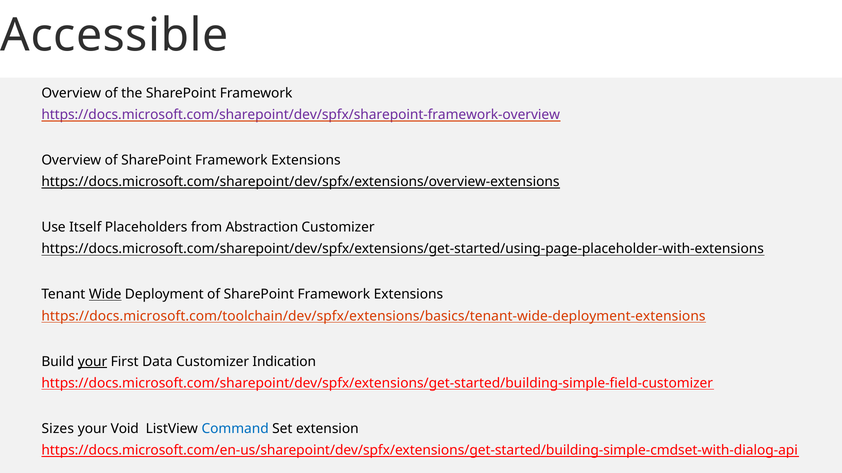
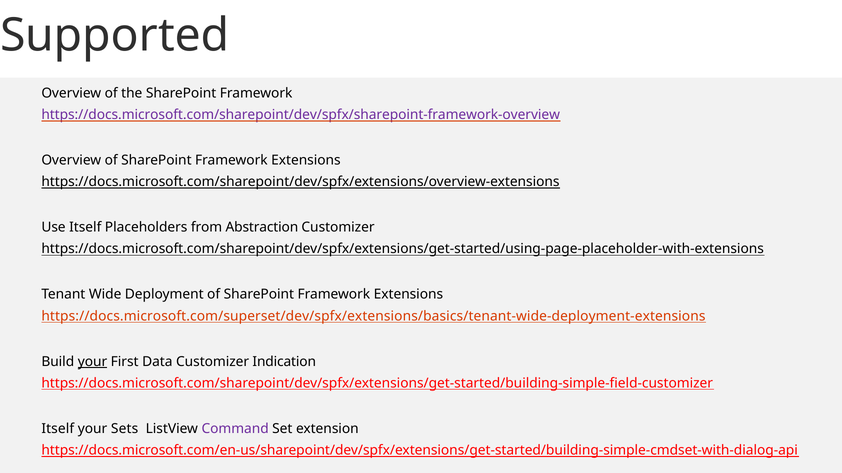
Accessible: Accessible -> Supported (115, 35)
Wide underline: present -> none (105, 295)
https://docs.microsoft.com/toolchain/dev/spfx/extensions/basics/tenant-wide-deployment-extensions: https://docs.microsoft.com/toolchain/dev/spfx/extensions/basics/tenant-wide-deployment-extensions -> https://docs.microsoft.com/superset/dev/spfx/extensions/basics/tenant-wide-deployment-extensions (373, 316)
Sizes: Sizes -> Itself (58, 429)
Void: Void -> Sets (125, 429)
Command colour: blue -> purple (235, 429)
